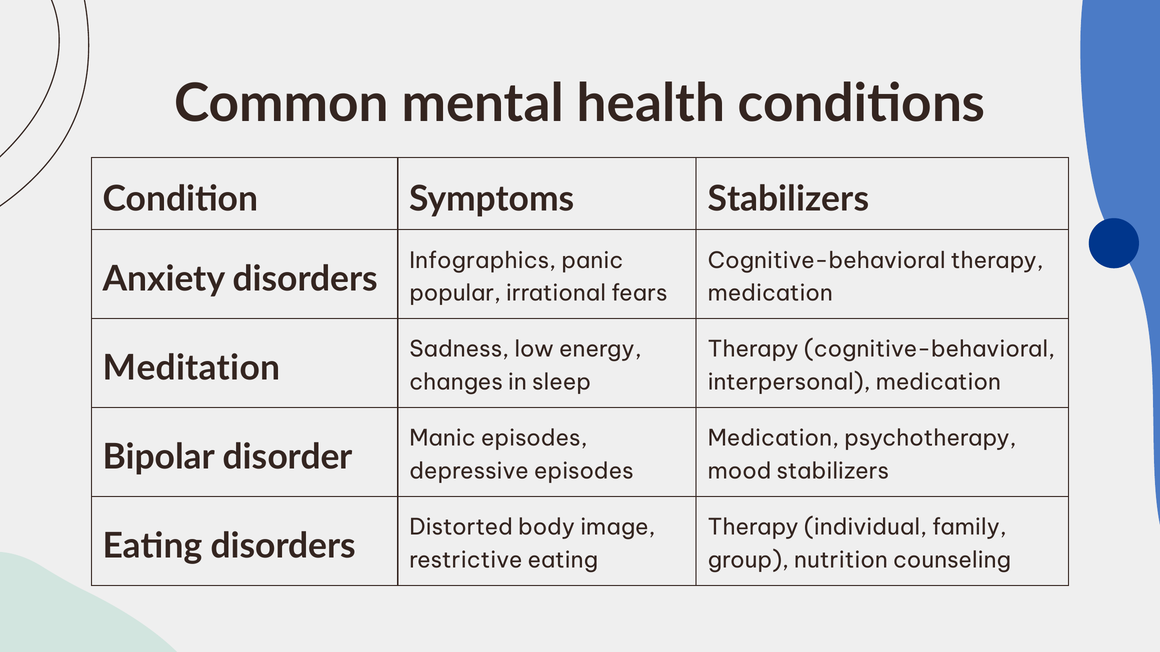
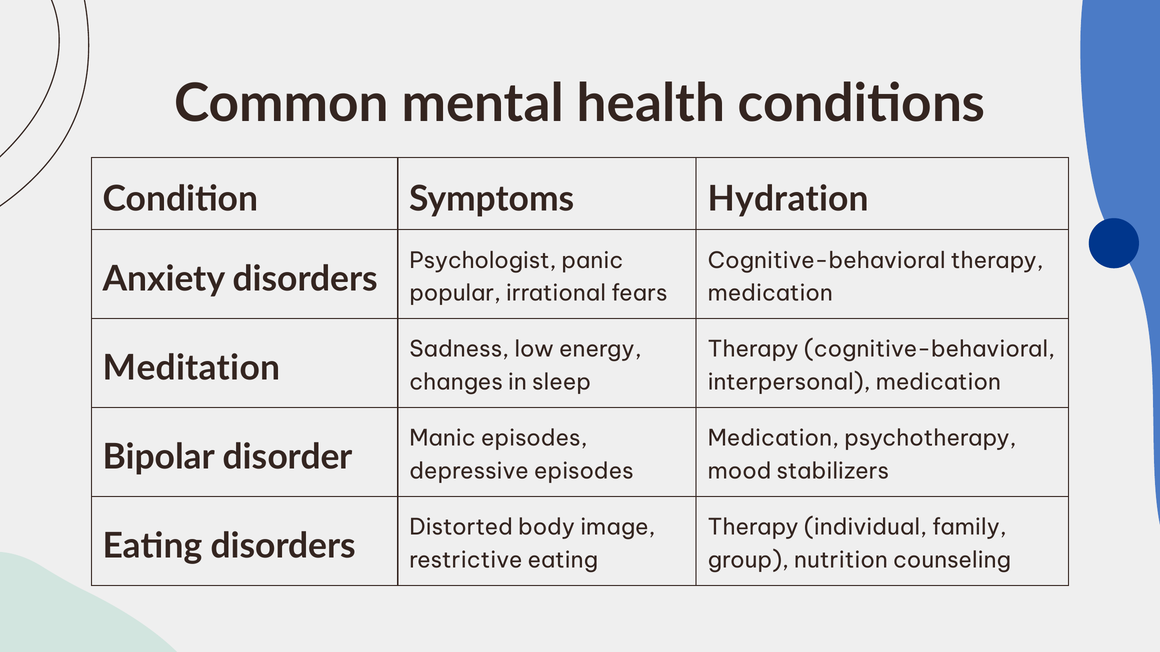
Symptoms Stabilizers: Stabilizers -> Hydration (788, 199)
Infographics: Infographics -> Psychologist (483, 261)
